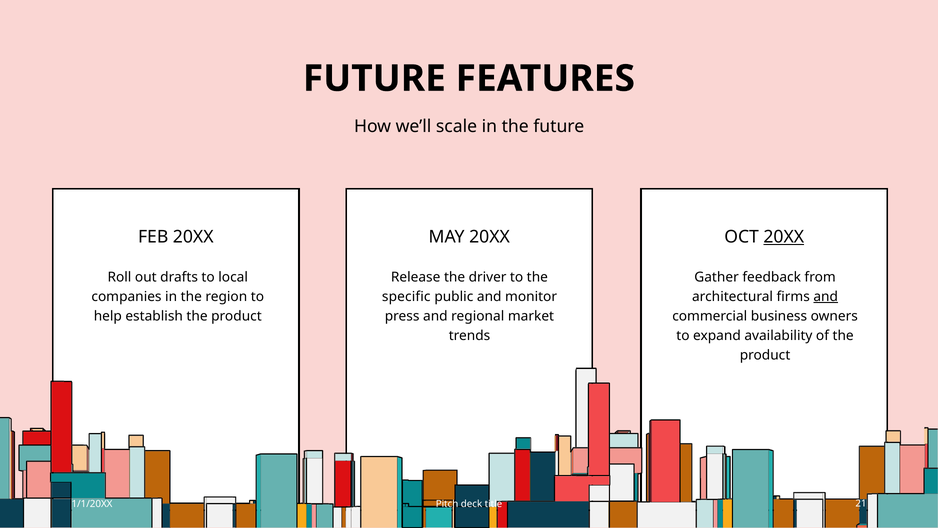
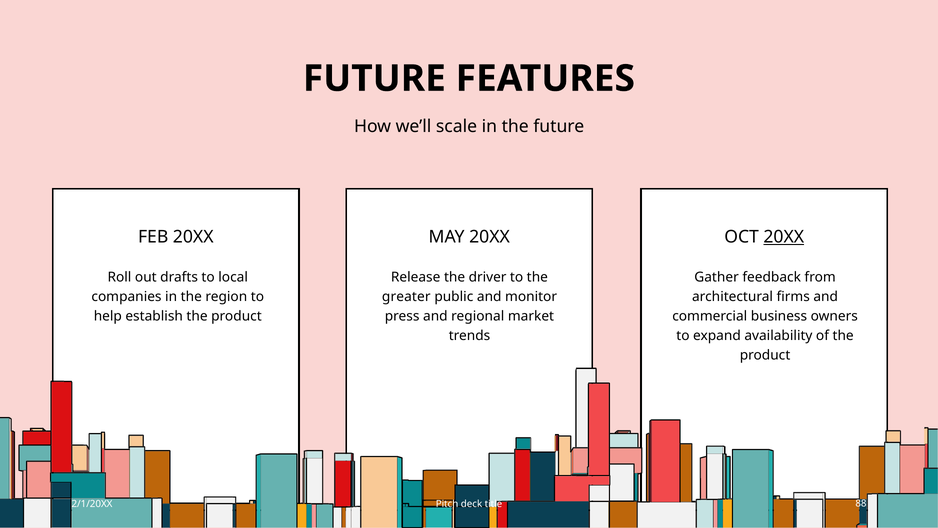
specific: specific -> greater (406, 296)
and underline: present -> none (826, 296)
1/1/20XX: 1/1/20XX -> 2/1/20XX (92, 504)
21: 21 -> 88 (861, 503)
